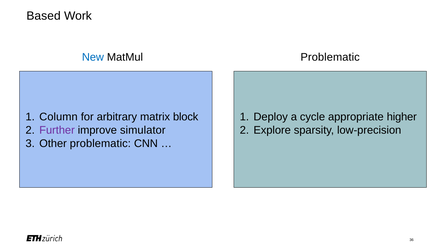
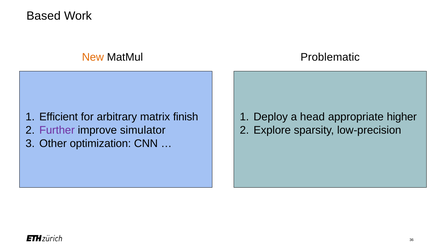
New colour: blue -> orange (93, 57)
Column: Column -> Efficient (59, 117)
block: block -> finish (186, 117)
cycle: cycle -> head (312, 117)
Other problematic: problematic -> optimization (100, 143)
